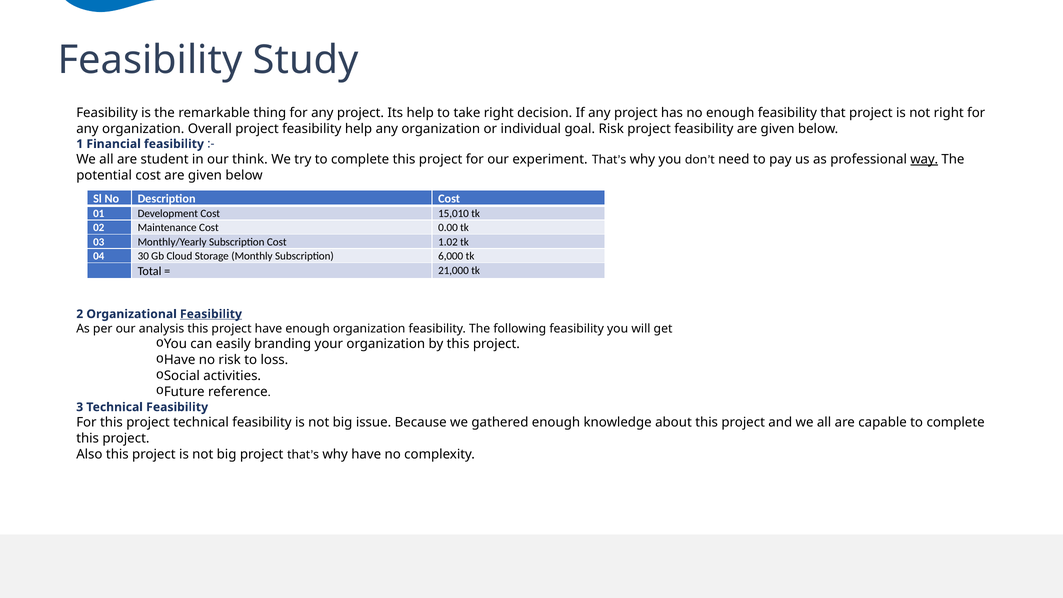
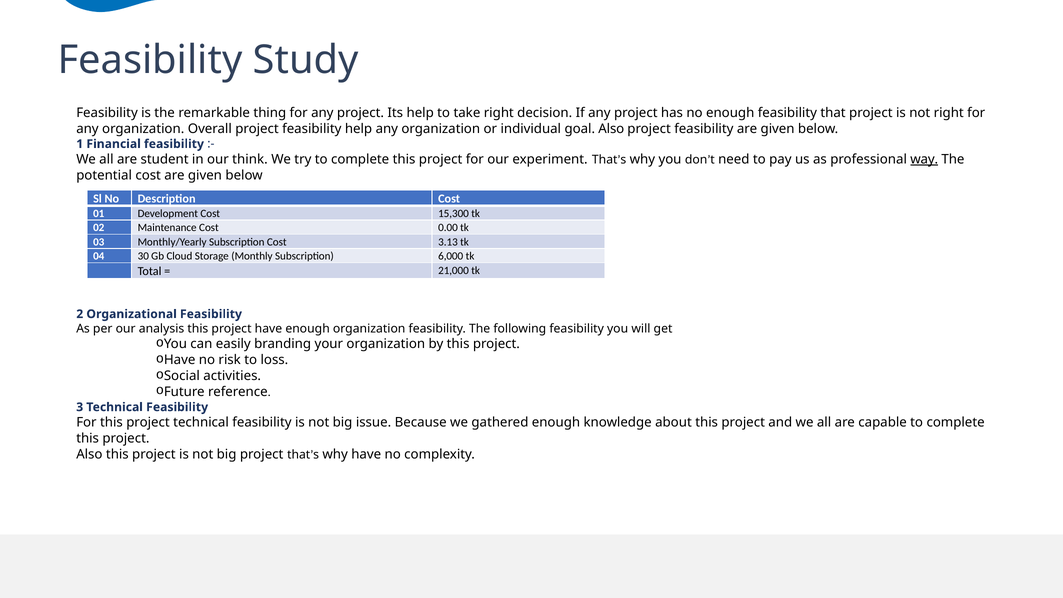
goal Risk: Risk -> Also (611, 129)
15,010: 15,010 -> 15,300 (453, 213)
1.02: 1.02 -> 3.13 (448, 242)
Feasibility underline: present -> none (211, 314)
